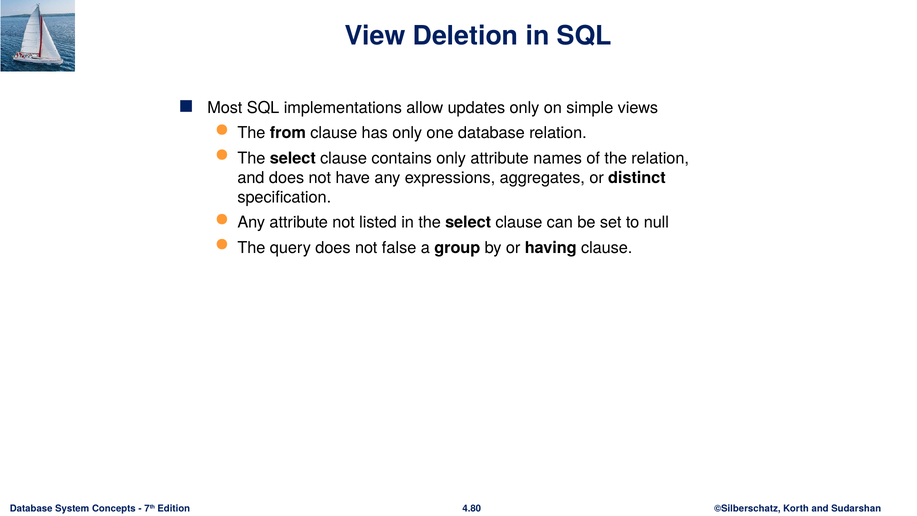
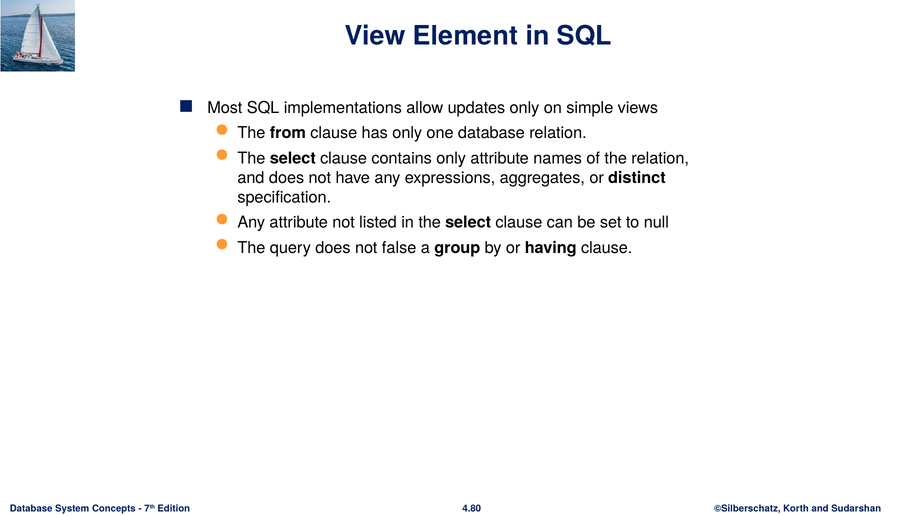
Deletion: Deletion -> Element (465, 36)
